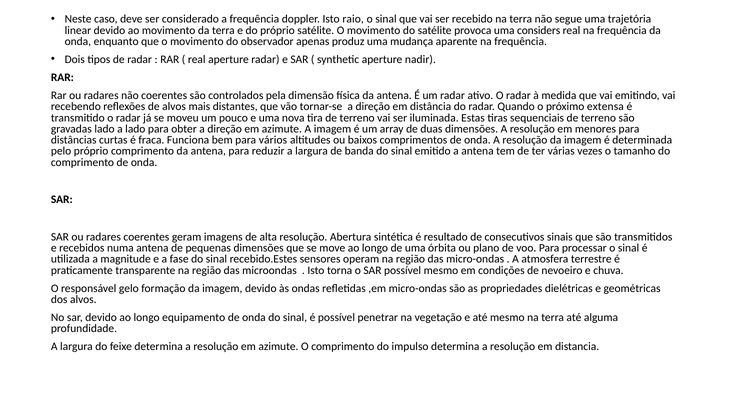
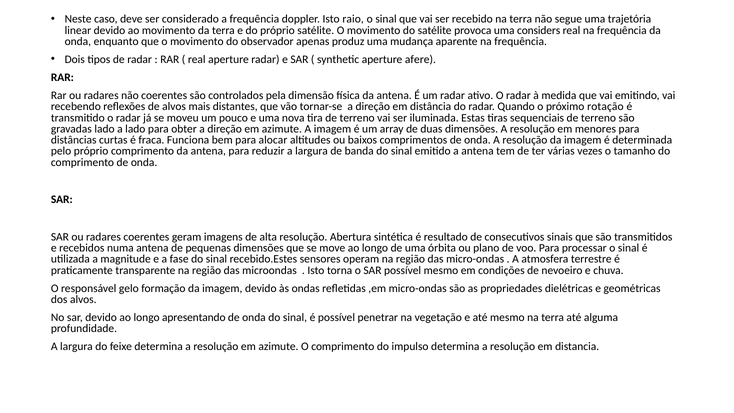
nadir: nadir -> afere (420, 59)
extensa: extensa -> rotação (605, 107)
vários: vários -> alocar (273, 140)
equipamento: equipamento -> apresentando (194, 317)
